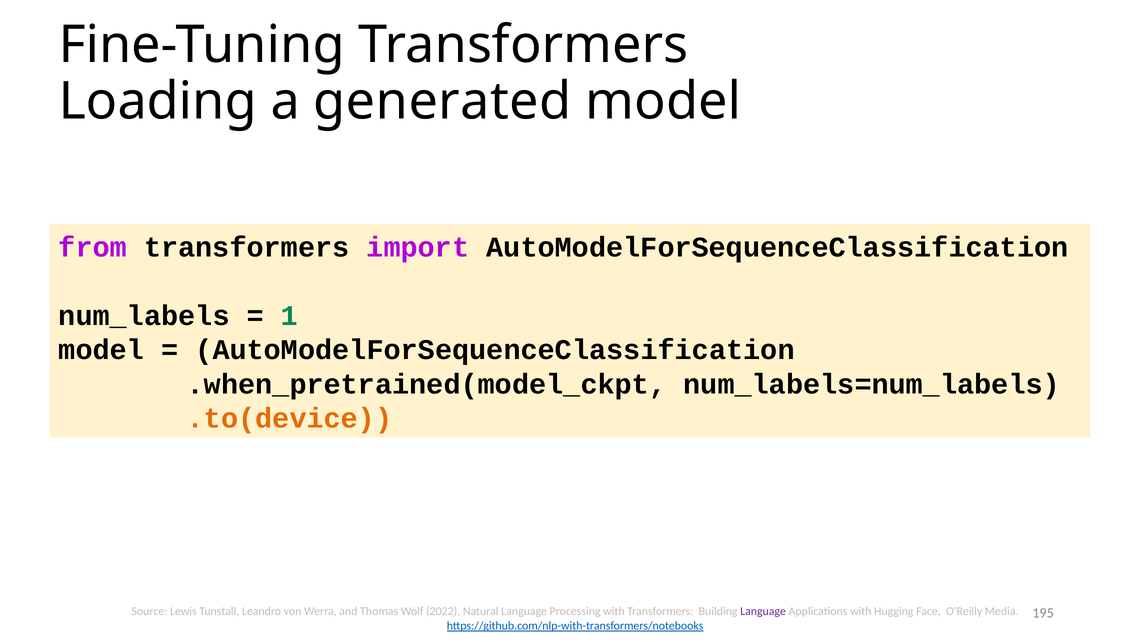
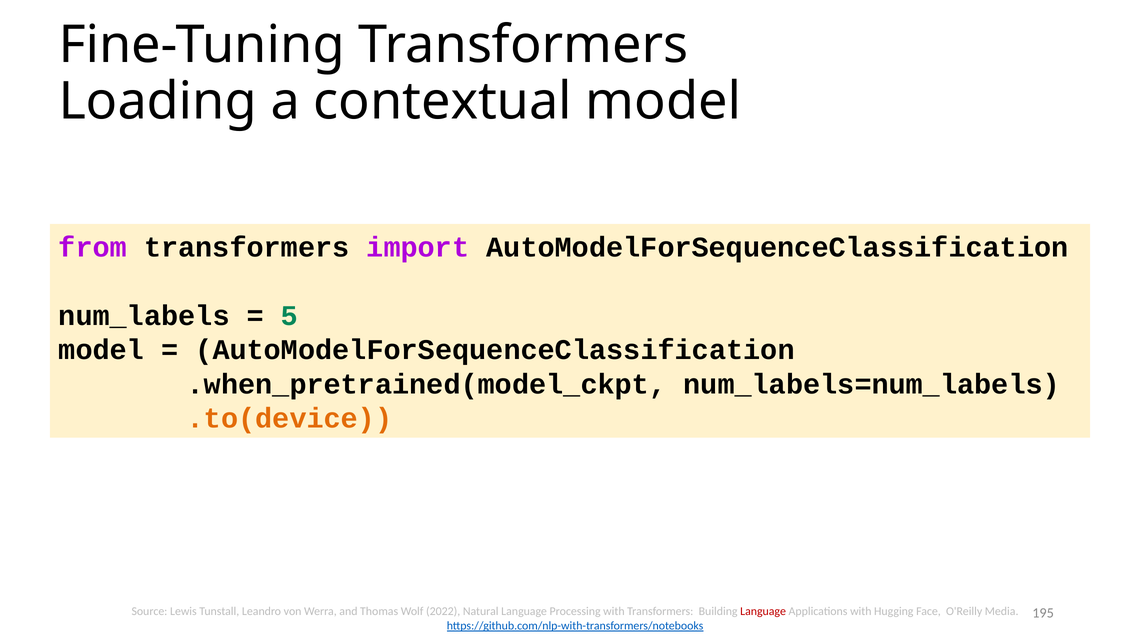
generated: generated -> contextual (443, 101)
1: 1 -> 5 (289, 316)
Language colour: purple -> red (763, 611)
